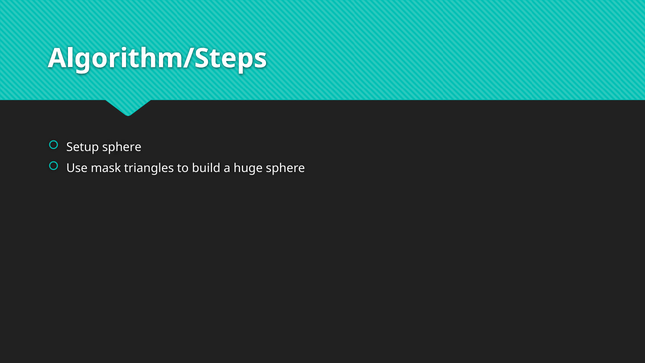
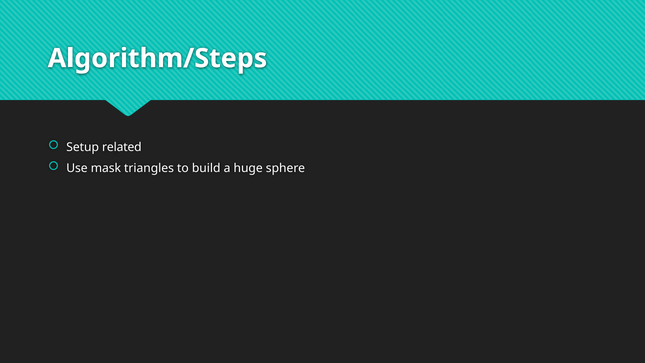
Setup sphere: sphere -> related (122, 147)
